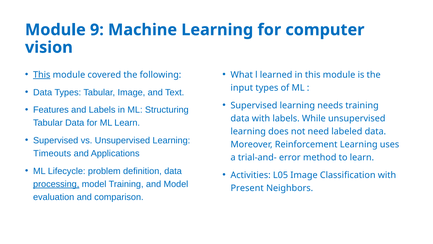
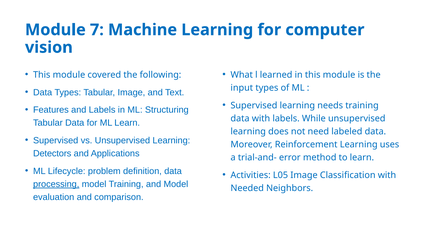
9: 9 -> 7 (97, 30)
This underline: present -> none (42, 75)
Timeouts: Timeouts -> Detectors (52, 153)
Present: Present -> Needed (247, 188)
